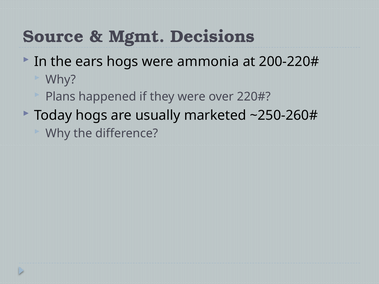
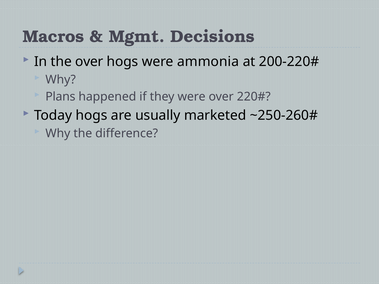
Source: Source -> Macros (53, 37)
the ears: ears -> over (89, 62)
